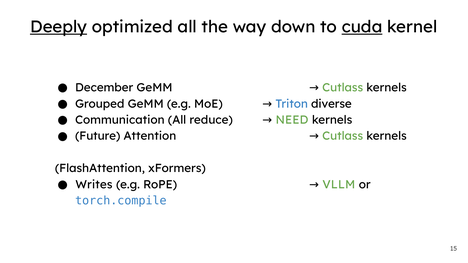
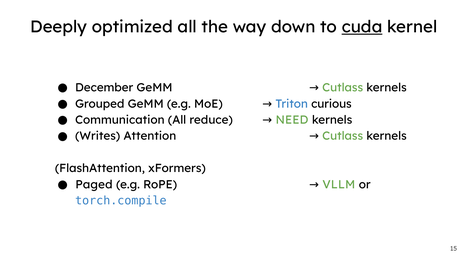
Deeply underline: present -> none (59, 27)
diverse: diverse -> curious (331, 104)
Future: Future -> Writes (98, 136)
Writes: Writes -> Paged (94, 185)
